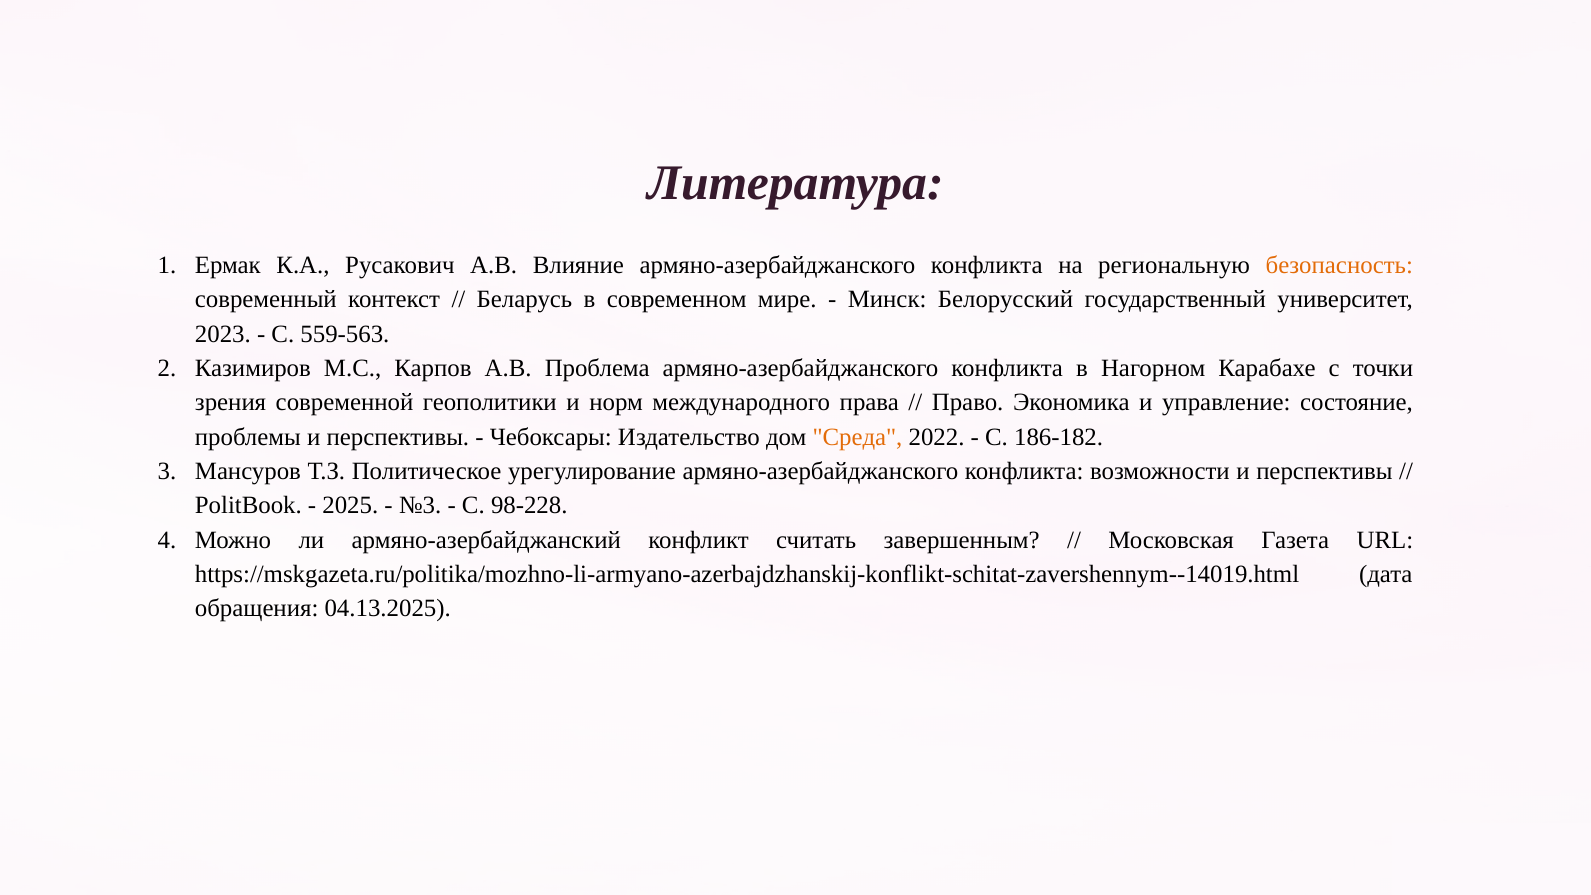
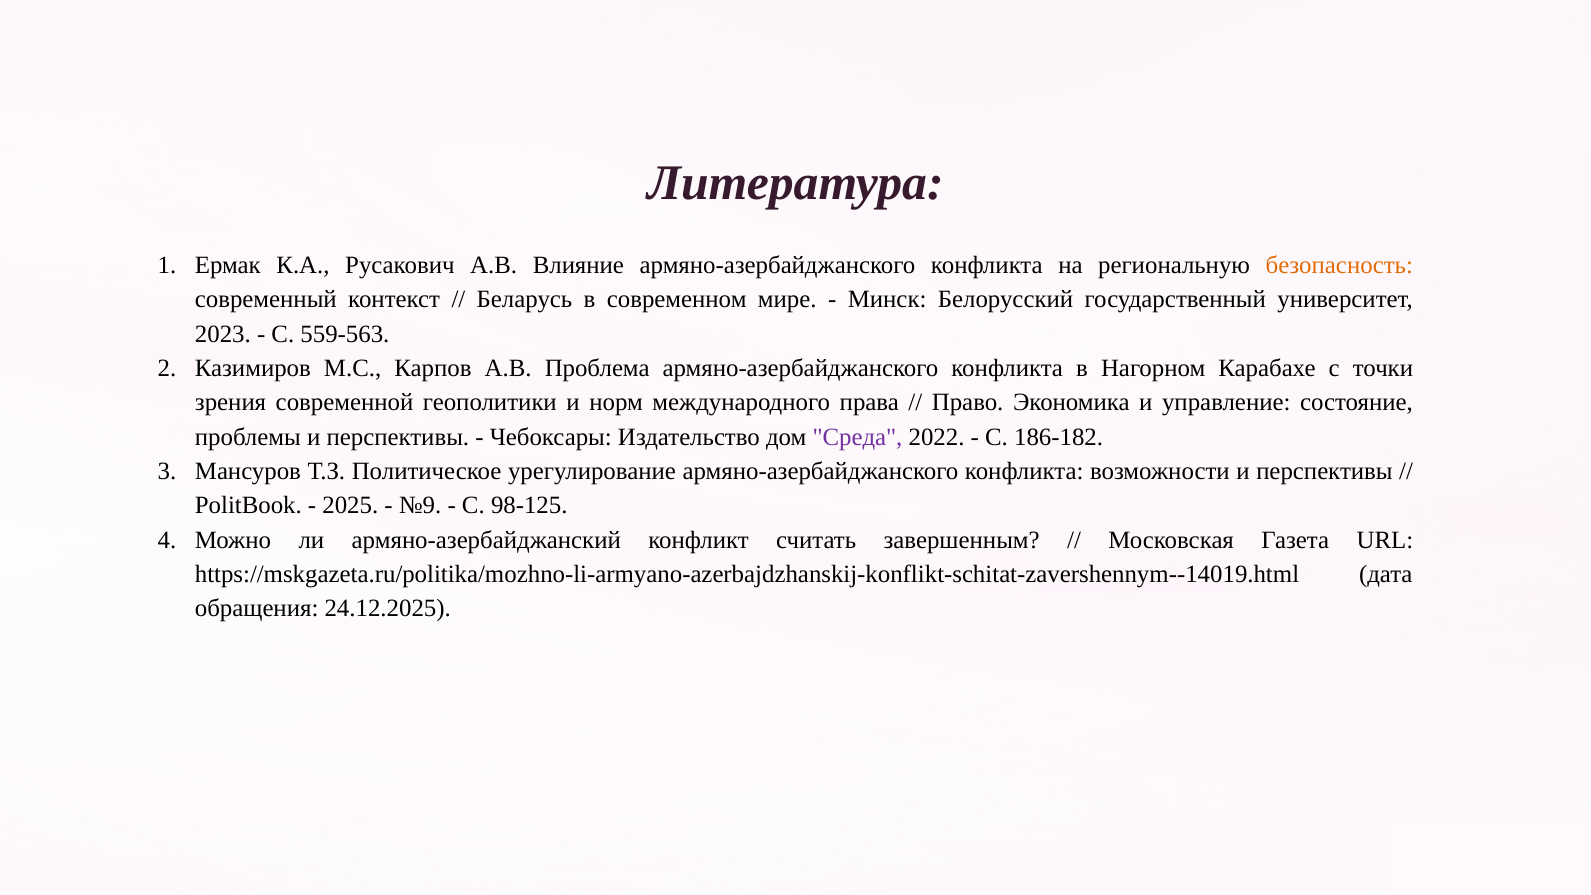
Среда colour: orange -> purple (857, 437)
№3: №3 -> №9 (420, 506)
98-228: 98-228 -> 98-125 (529, 506)
04.13.2025: 04.13.2025 -> 24.12.2025 (388, 608)
